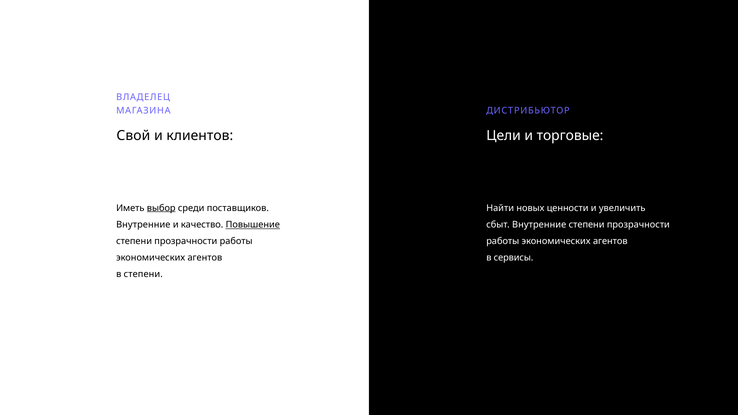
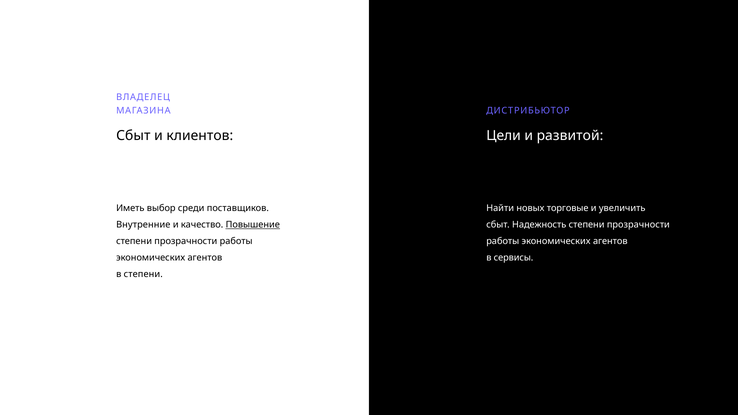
Свой: Свой -> Сбыт (133, 136)
торговые: торговые -> развитой (570, 136)
выбор underline: present -> none (161, 208)
ценности: ценности -> торговые (568, 208)
сбыт Внутренние: Внутренние -> Надежность (539, 225)
